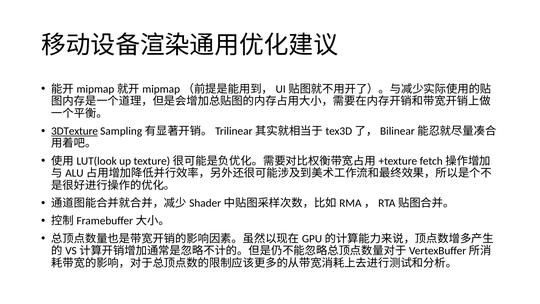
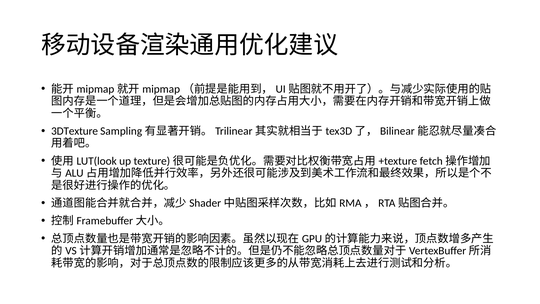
3DTexture underline: present -> none (75, 131)
